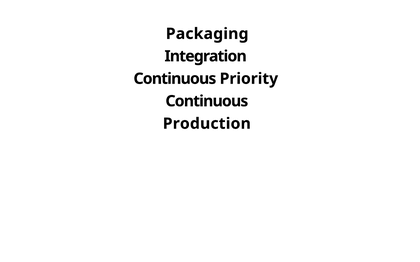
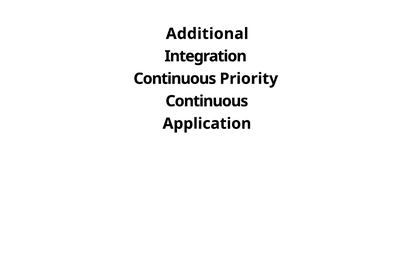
Packaging: Packaging -> Additional (207, 34)
Production: Production -> Application (207, 124)
